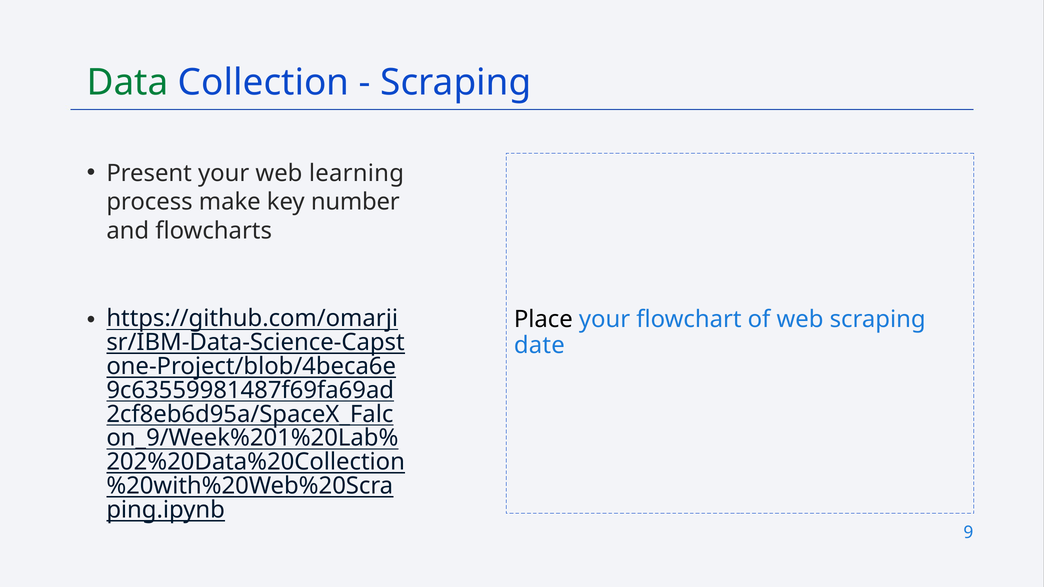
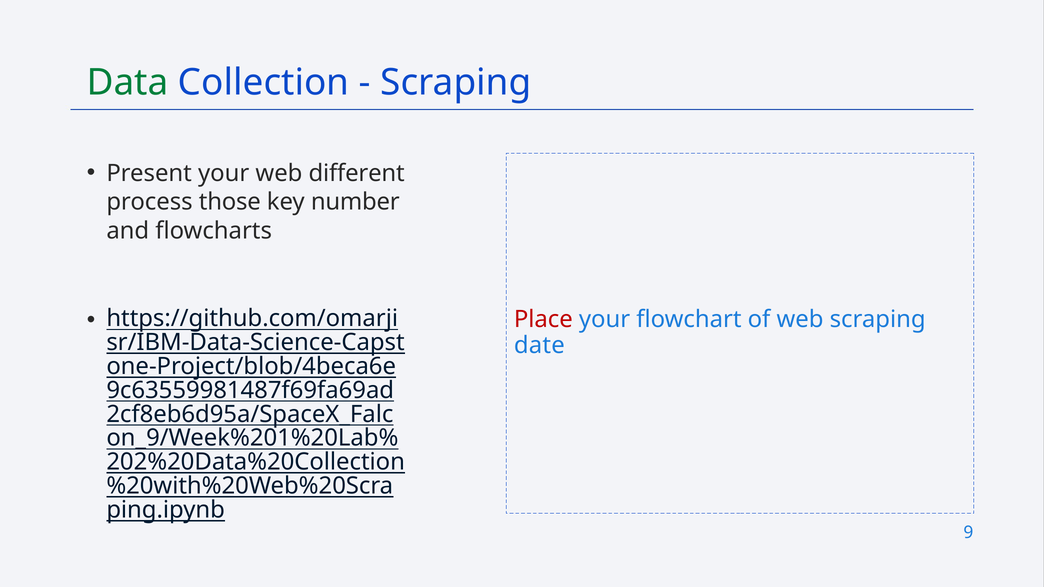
learning: learning -> different (357, 173)
make: make -> those (230, 202)
Place colour: black -> red (543, 320)
